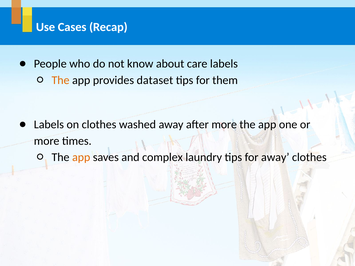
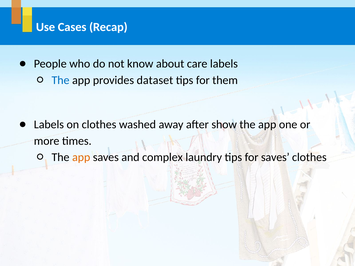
The colour: orange -> blue (61, 80)
after more: more -> show (224, 125)
for away: away -> saves (275, 157)
